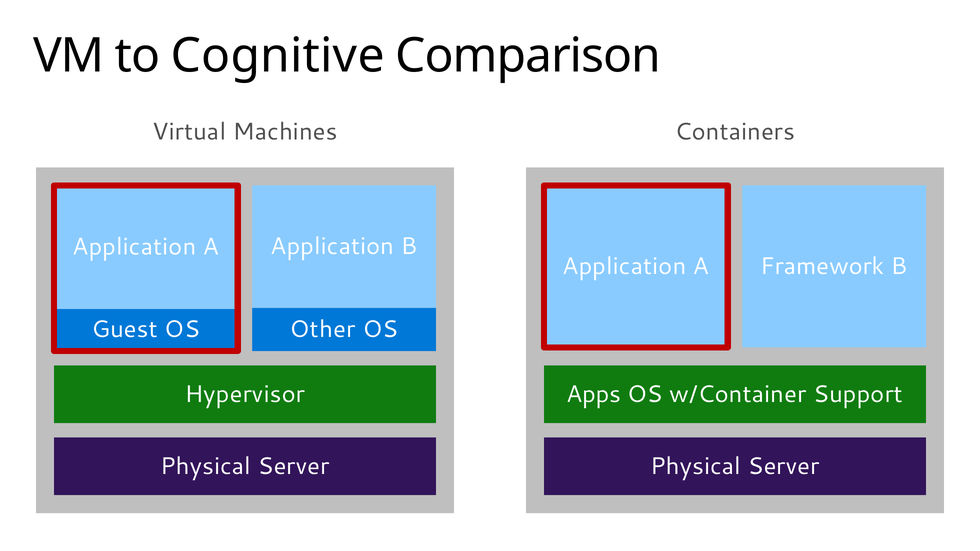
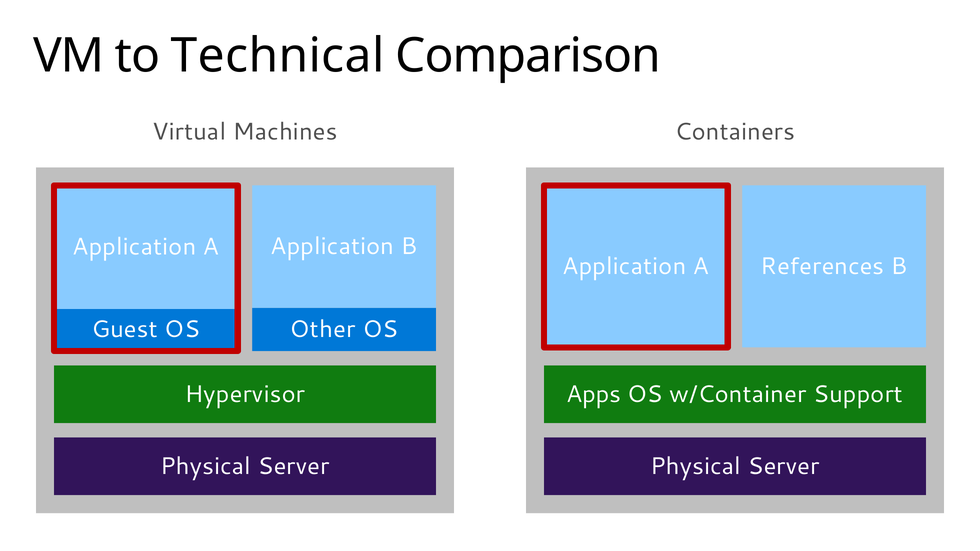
Cognitive: Cognitive -> Technical (278, 56)
Framework: Framework -> References (822, 266)
